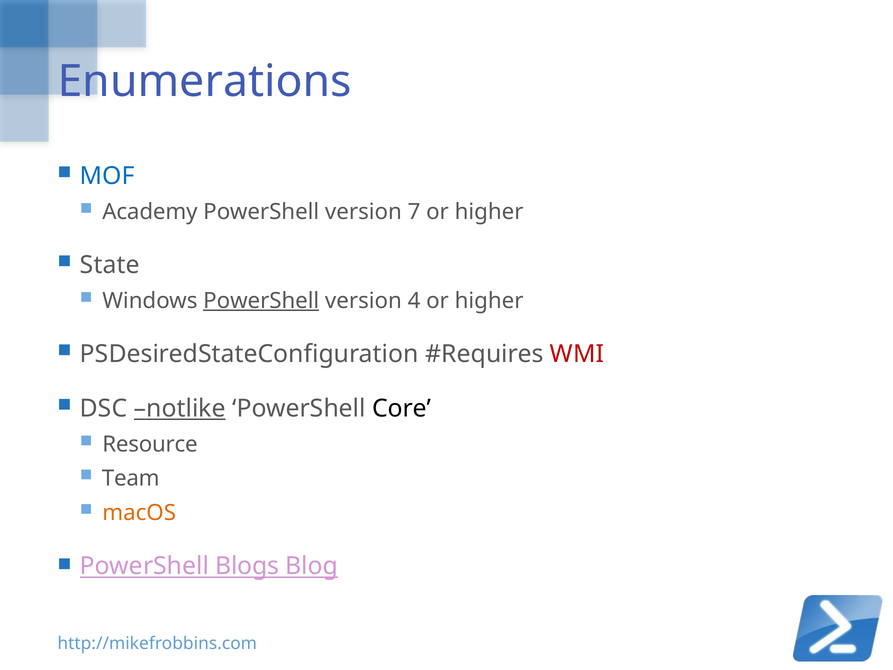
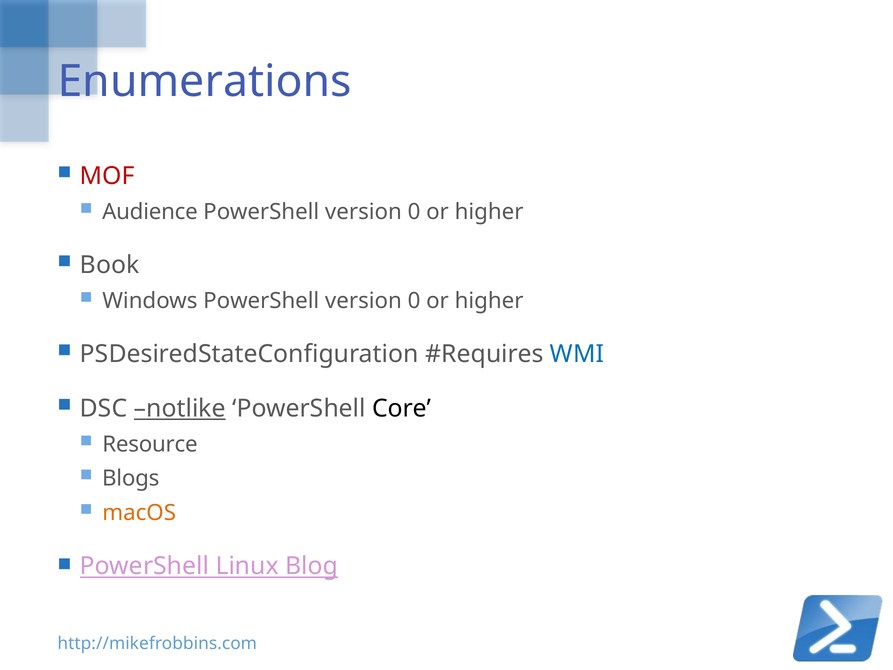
MOF colour: blue -> red (107, 176)
Academy: Academy -> Audience (150, 212)
7: 7 -> 0 (414, 212)
State: State -> Book (110, 265)
PowerShell underline: present -> none (261, 301)
4: 4 -> 0 (414, 301)
WMI colour: red -> blue (577, 354)
Team: Team -> Blogs (131, 478)
Blogs: Blogs -> Linux (247, 566)
